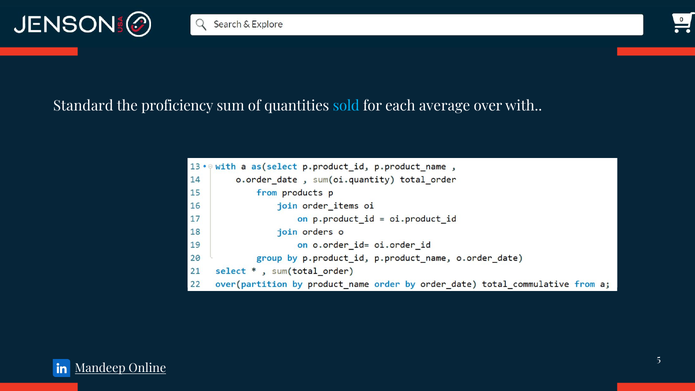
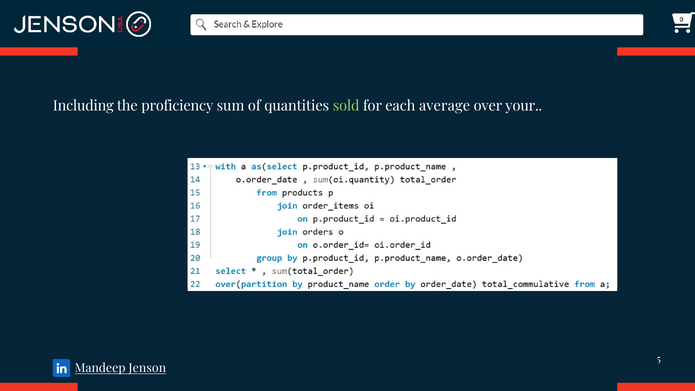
Standard: Standard -> Including (83, 106)
sold colour: light blue -> light green (346, 106)
with: with -> your (524, 106)
Online: Online -> Jenson (147, 368)
